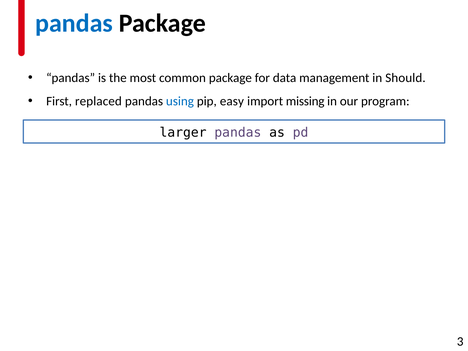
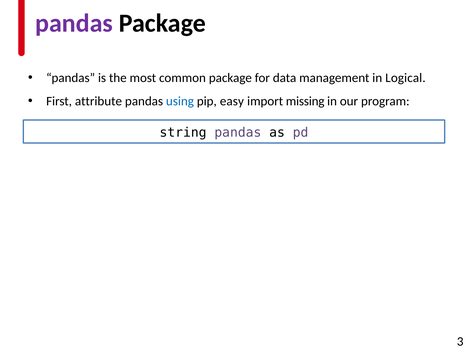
pandas colour: blue -> purple (74, 23)
Should: Should -> Logical (405, 78)
replaced: replaced -> attribute (98, 101)
larger: larger -> string (183, 132)
